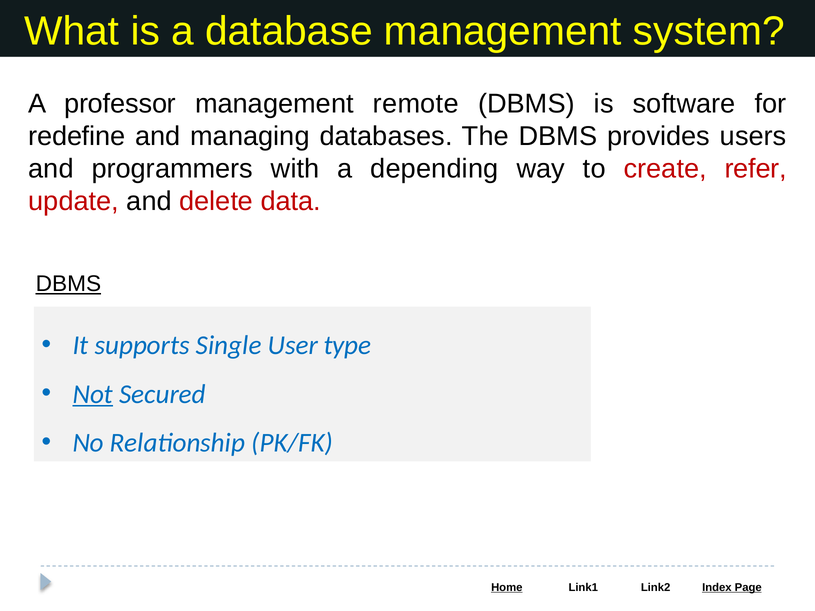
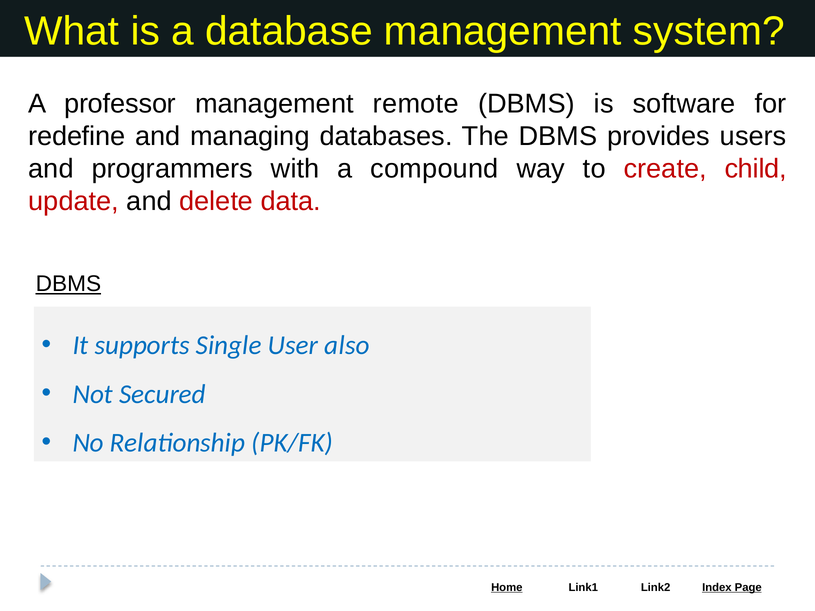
depending: depending -> compound (434, 169)
refer: refer -> child (756, 169)
type: type -> also (347, 345)
Not underline: present -> none (93, 394)
